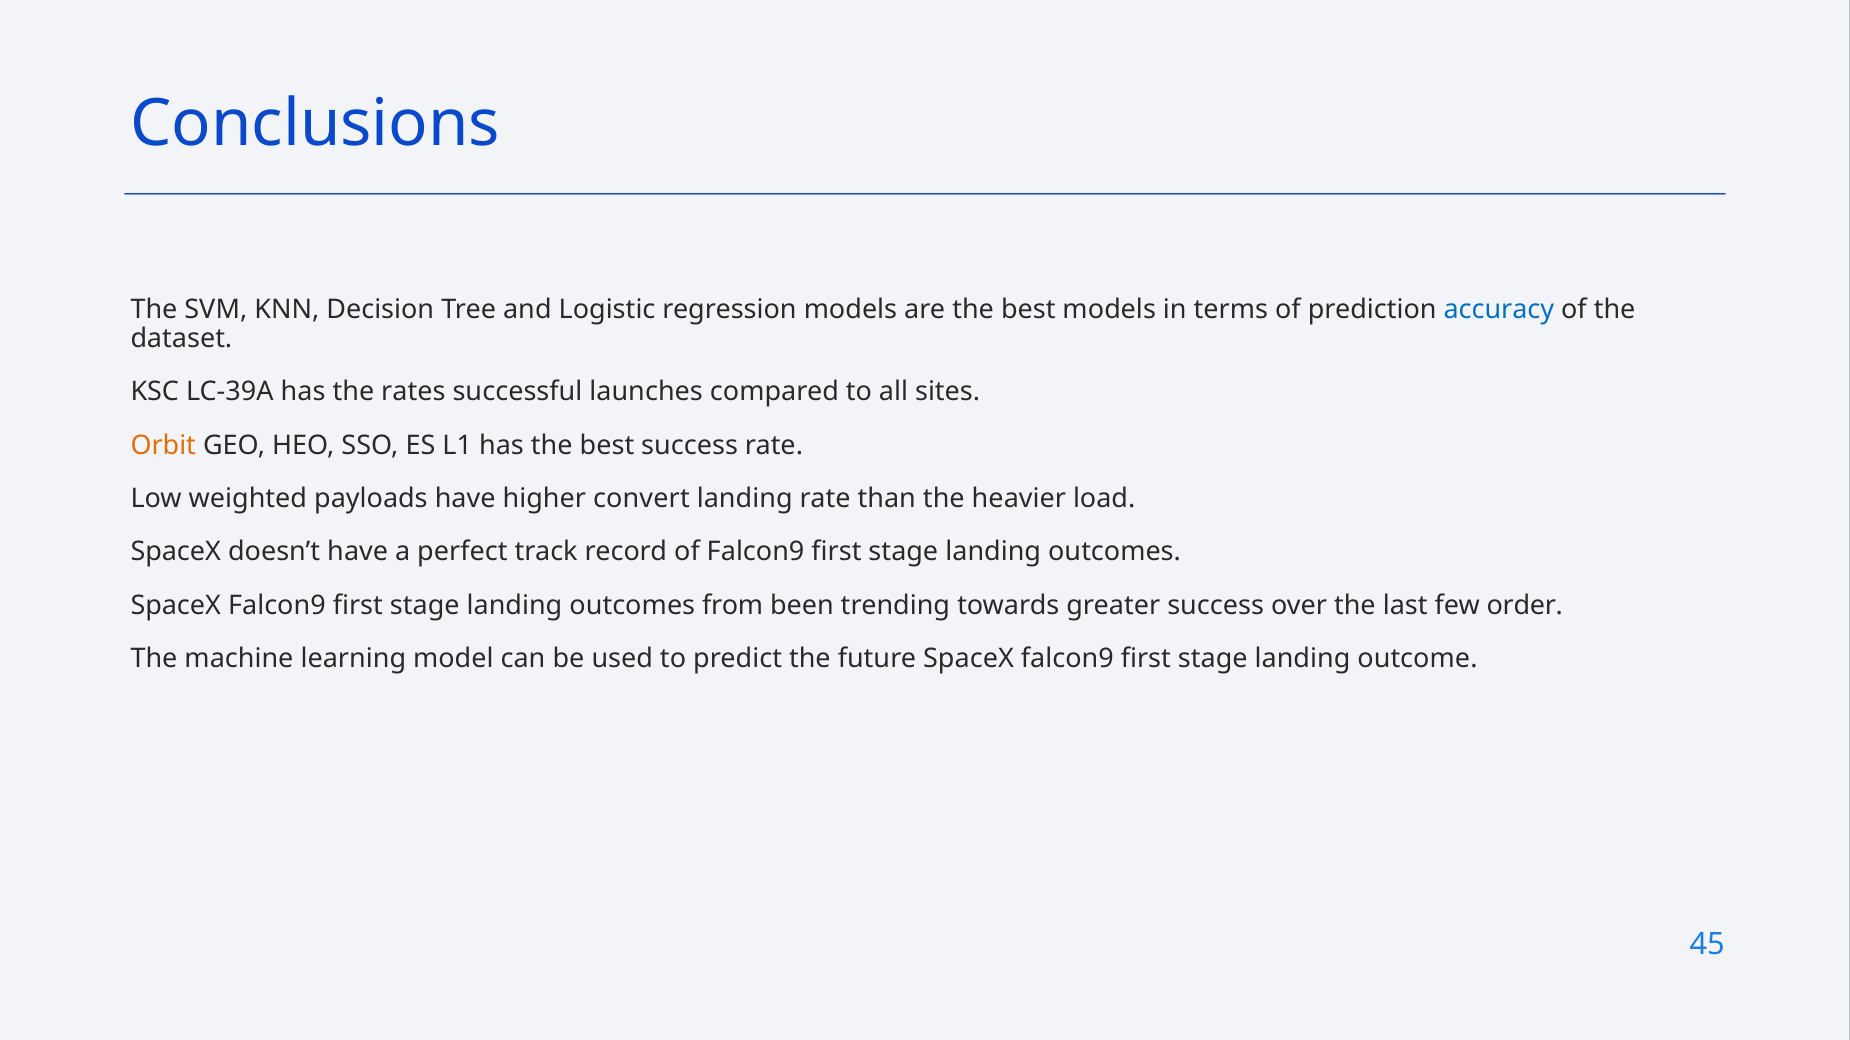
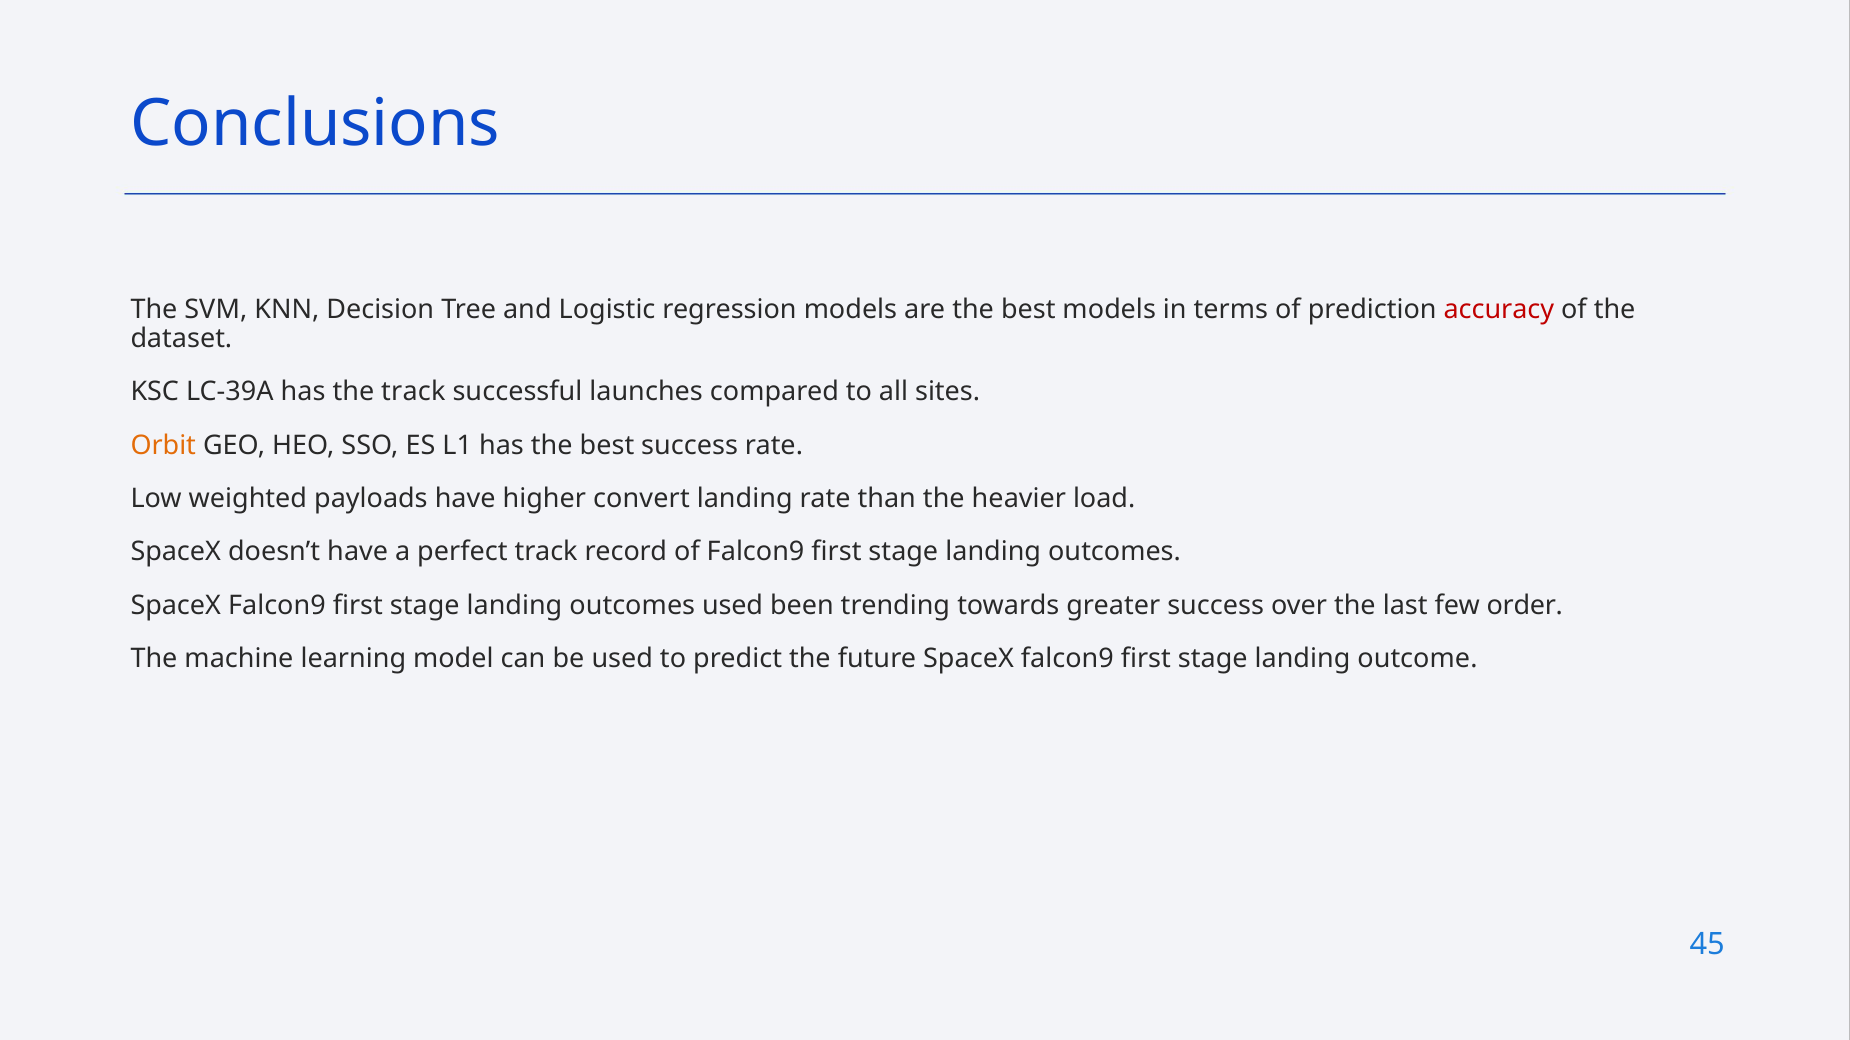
accuracy colour: blue -> red (1499, 309)
the rates: rates -> track (413, 392)
outcomes from: from -> used (733, 606)
